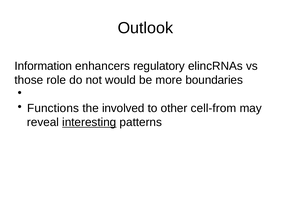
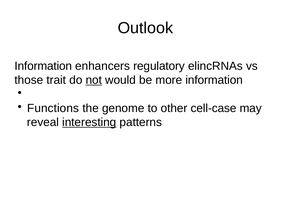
role: role -> trait (56, 80)
not underline: none -> present (94, 80)
more boundaries: boundaries -> information (214, 80)
involved: involved -> genome (123, 108)
cell-from: cell-from -> cell-case (214, 108)
